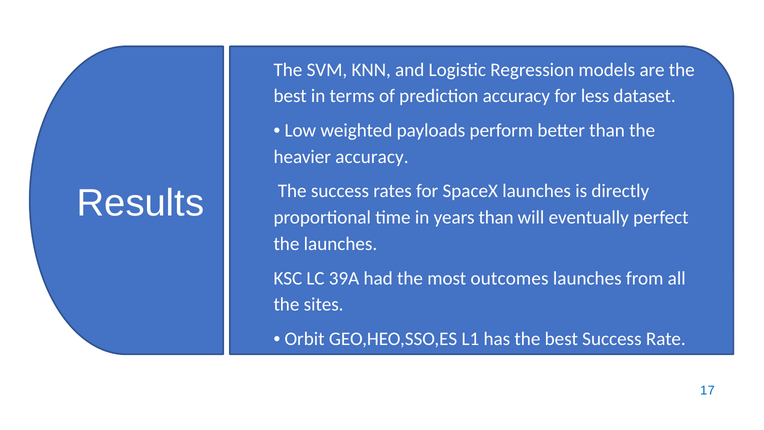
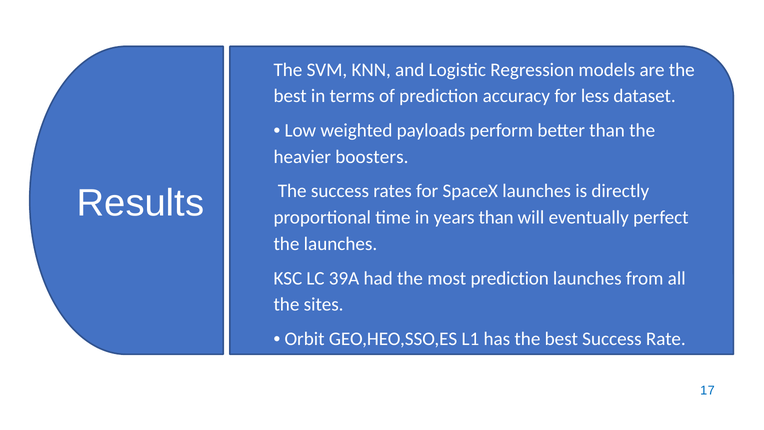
heavier accuracy: accuracy -> boosters (372, 157)
most outcomes: outcomes -> prediction (510, 278)
